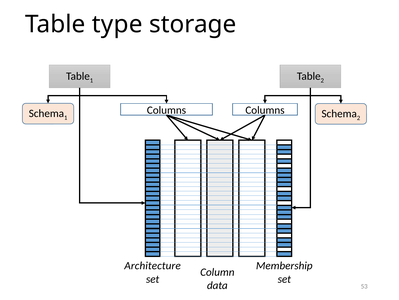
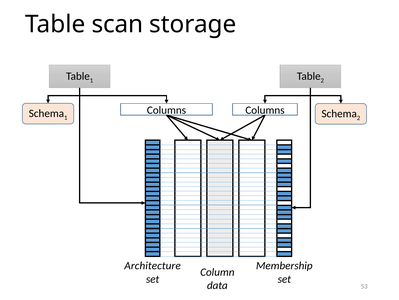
type: type -> scan (117, 24)
